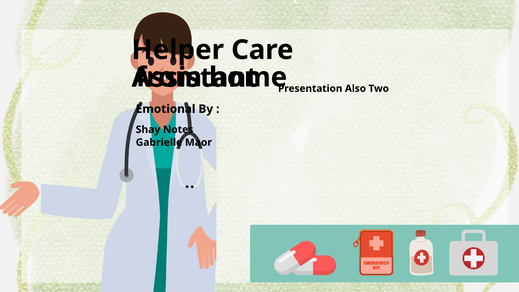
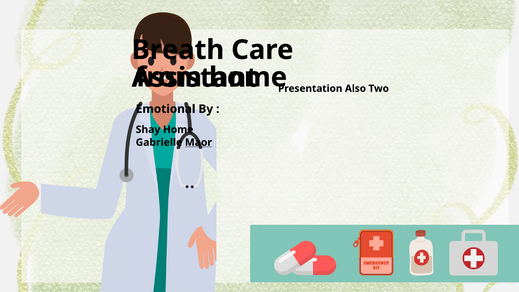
Helper: Helper -> Breath (178, 50)
Shay Notes: Notes -> Home (178, 130)
Maor underline: none -> present (198, 142)
